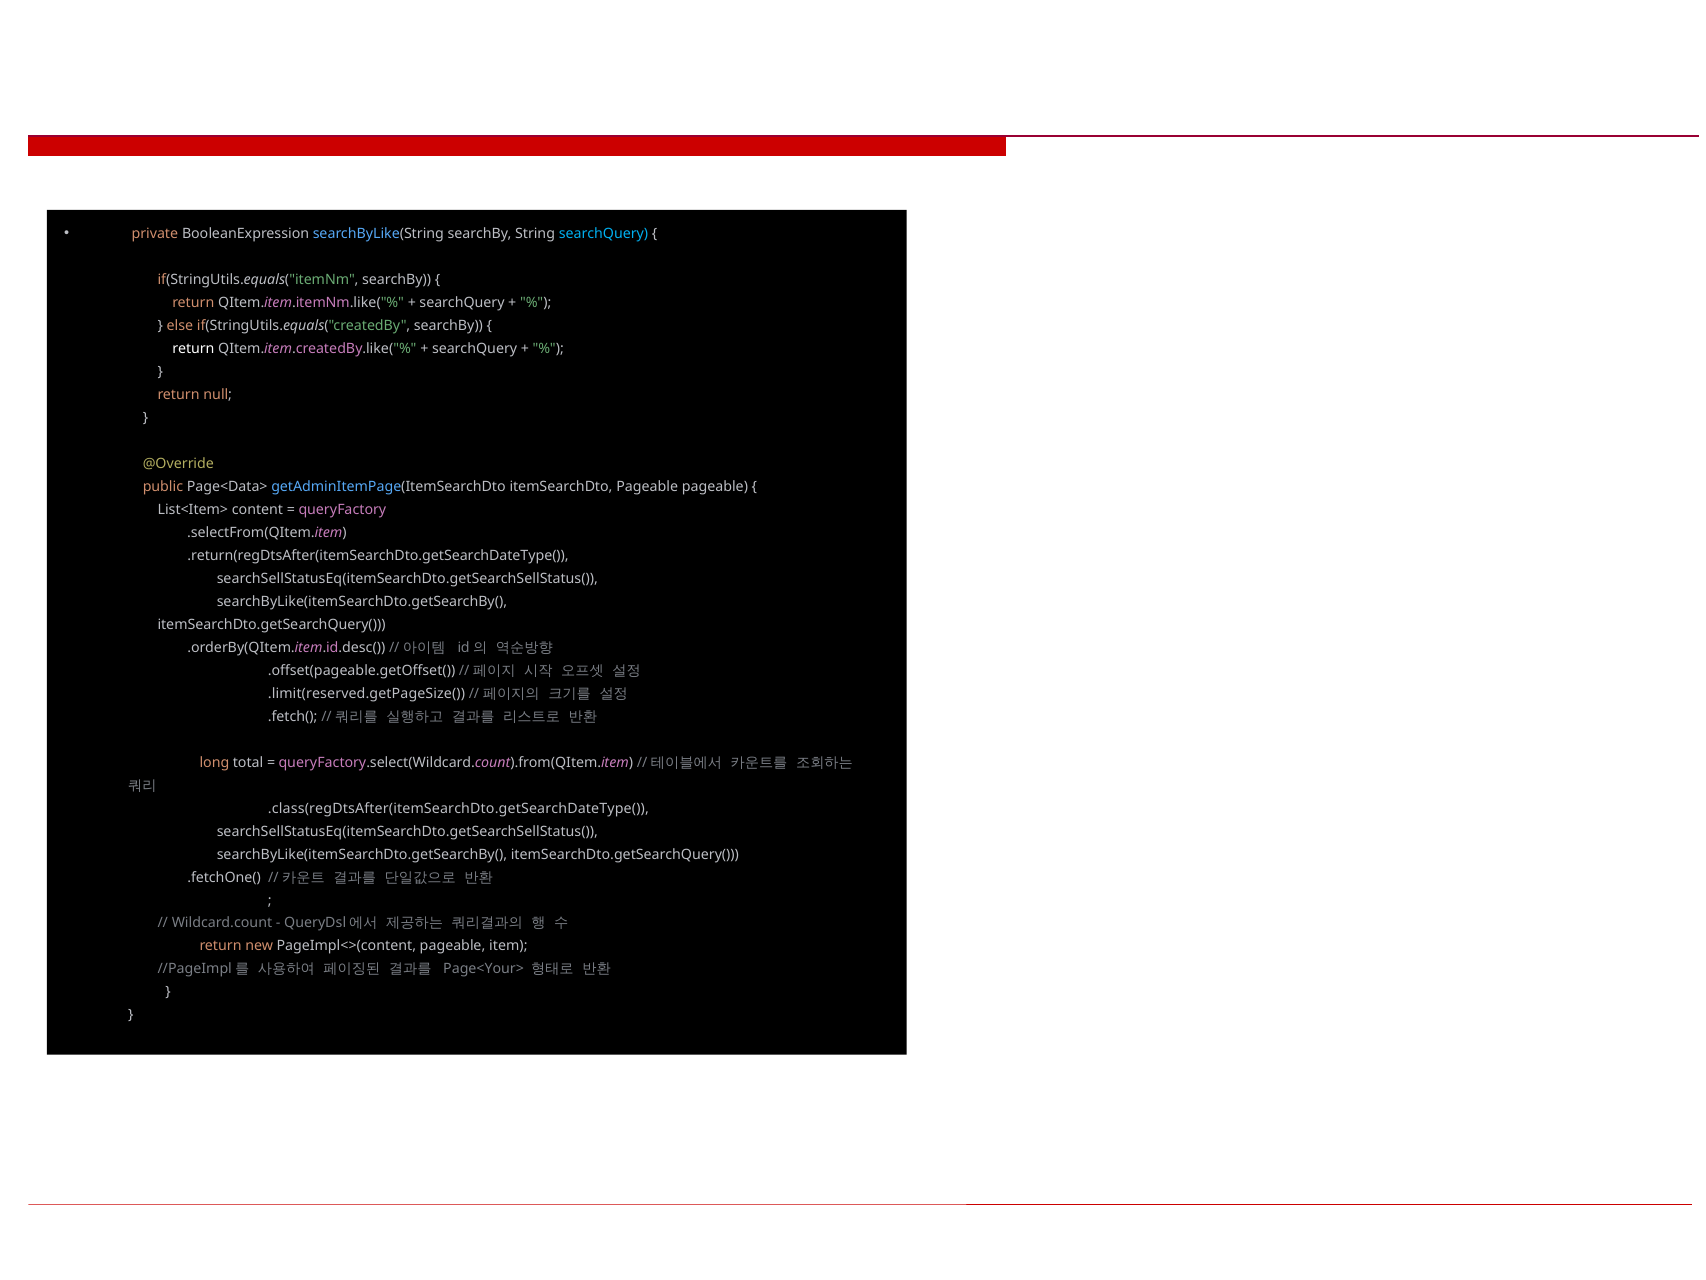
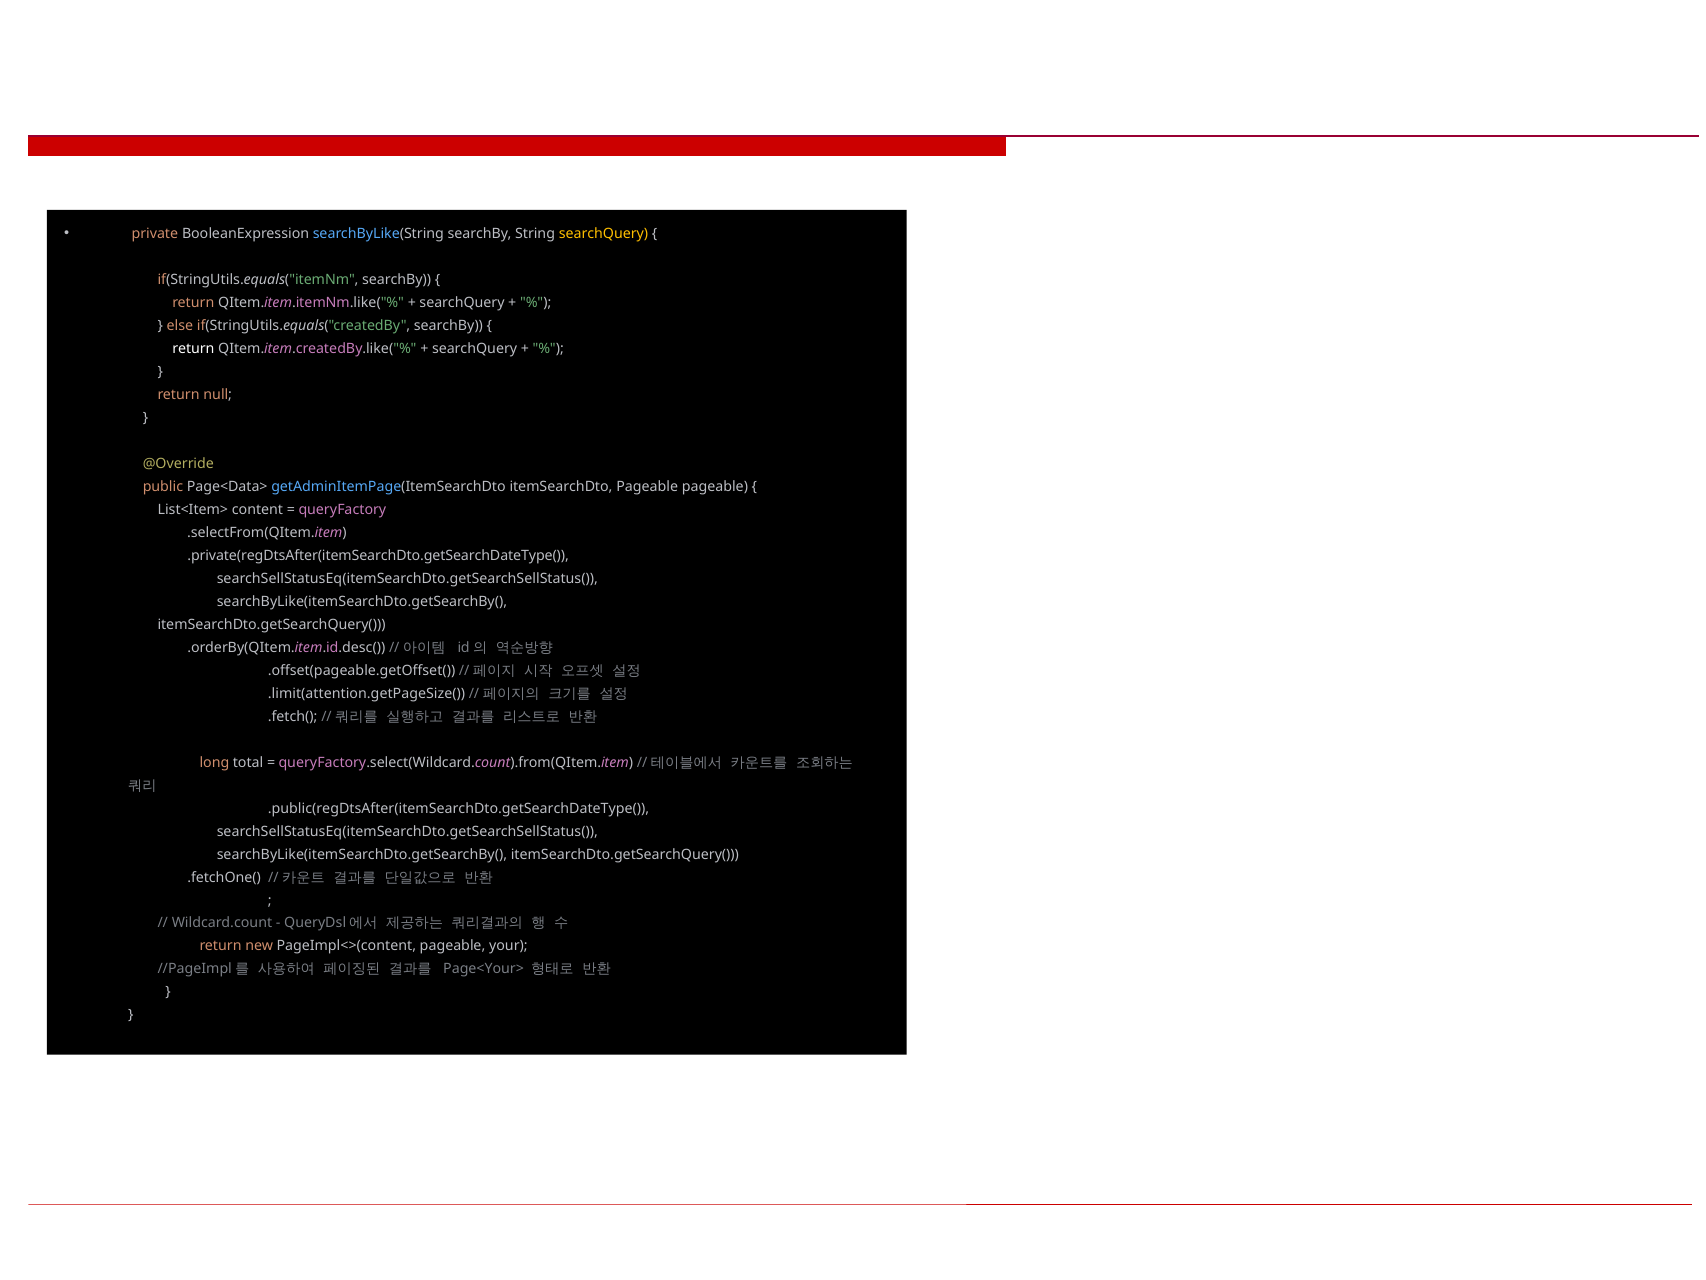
searchQuery colour: light blue -> yellow (603, 234)
.return(regDtsAfter(itemSearchDto.getSearchDateType(: .return(regDtsAfter(itemSearchDto.getSearchDateType( -> .private(regDtsAfter(itemSearchDto.getSearchDateType( (378, 555)
.limit(reserved.getPageSize(: .limit(reserved.getPageSize( -> .limit(attention.getPageSize( (367, 693)
.class(regDtsAfter(itemSearchDto.getSearchDateType(: .class(regDtsAfter(itemSearchDto.getSearchDateType( -> .public(regDtsAfter(itemSearchDto.getSearchDateType( (459, 808)
item: item -> your (508, 946)
